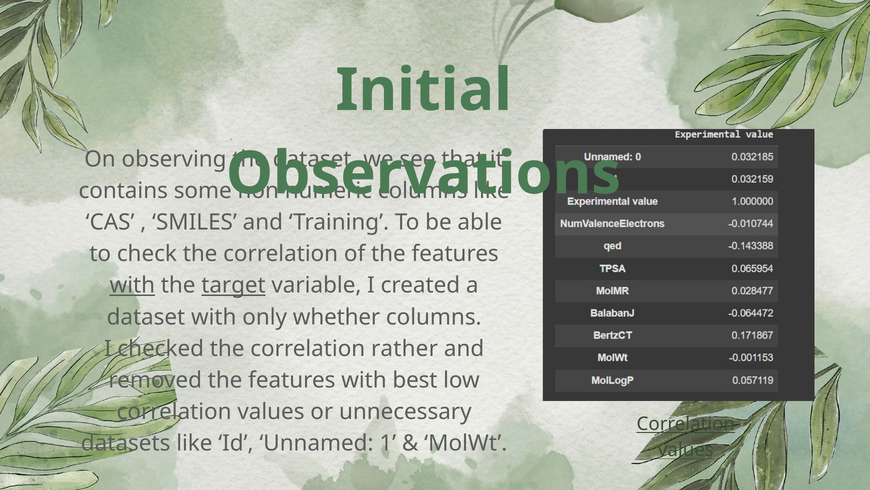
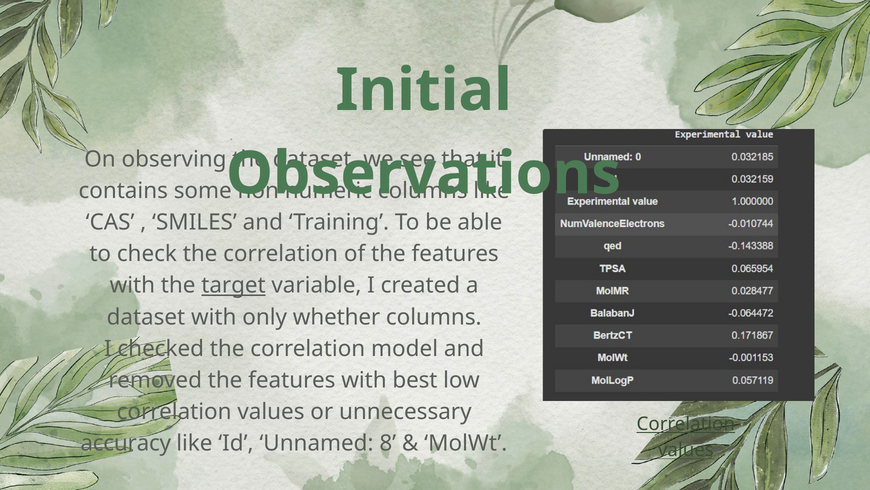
with underline: present -> none (132, 285)
rather: rather -> model (405, 348)
datasets: datasets -> accuracy (126, 443)
1: 1 -> 8 (388, 443)
